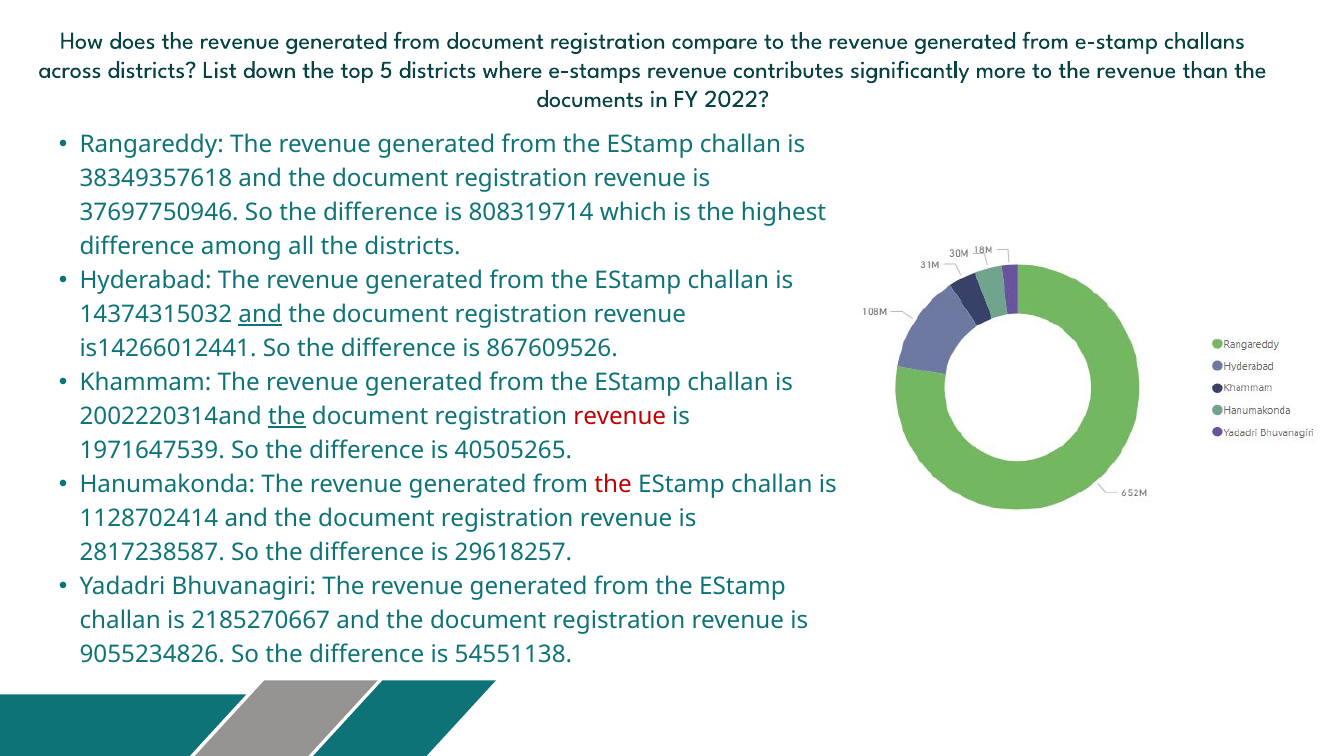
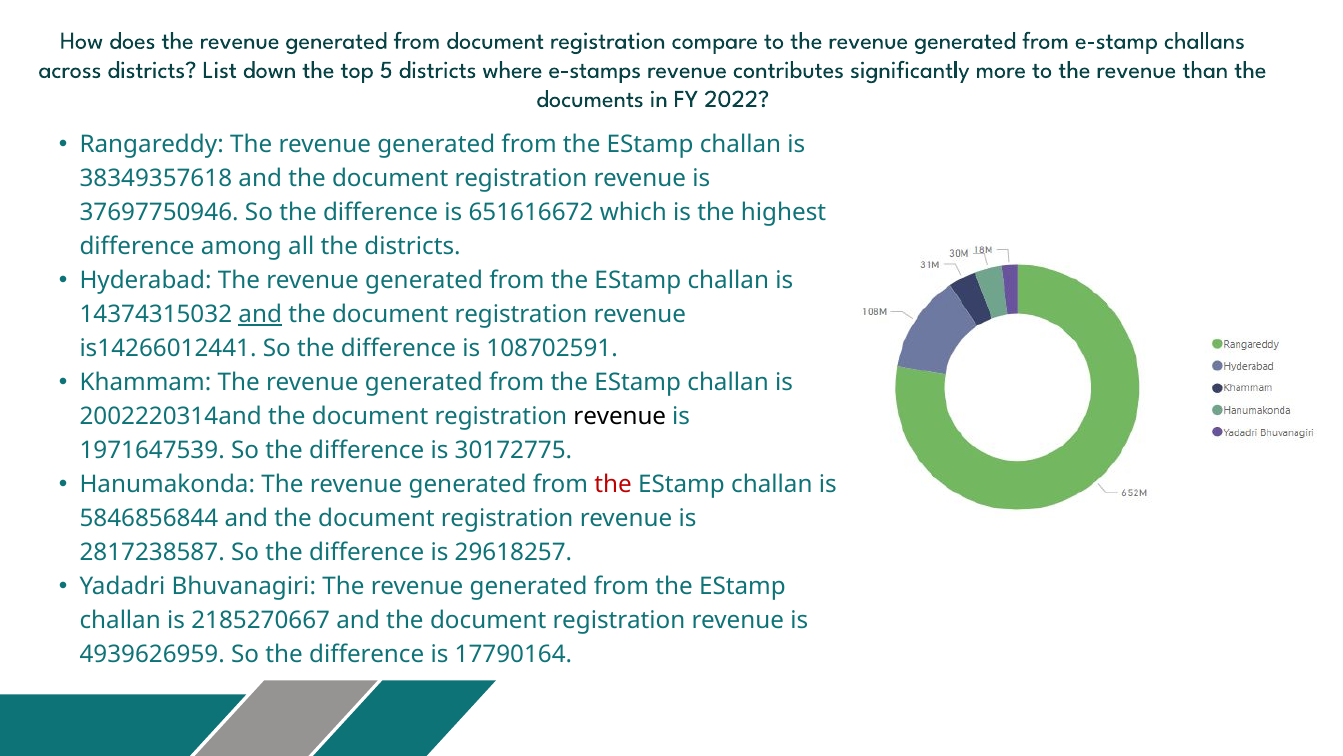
808319714: 808319714 -> 651616672 (531, 213)
867609526: 867609526 -> 108702591 (552, 348)
the underline: present -> none (287, 416)
revenue colour: red -> black (620, 416)
40505265: 40505265 -> 30172775 (513, 450)
1128702414: 1128702414 -> 5846856844 (149, 518)
9055234826: 9055234826 -> 4939626959 (152, 654)
54551138: 54551138 -> 17790164 (513, 654)
